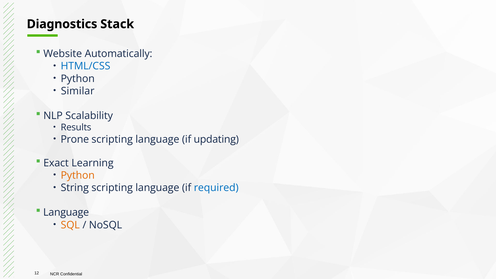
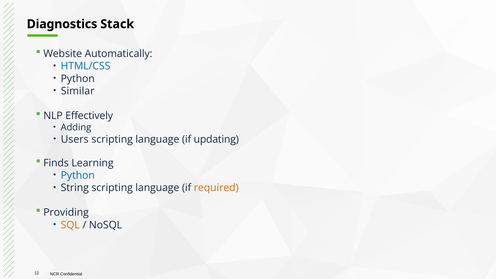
Scalability: Scalability -> Effectively (89, 116)
Results: Results -> Adding (76, 128)
Prone: Prone -> Users (75, 139)
Exact: Exact -> Finds (56, 163)
Python colour: orange -> blue (78, 175)
required colour: blue -> orange (216, 188)
Language: Language -> Providing (66, 213)
